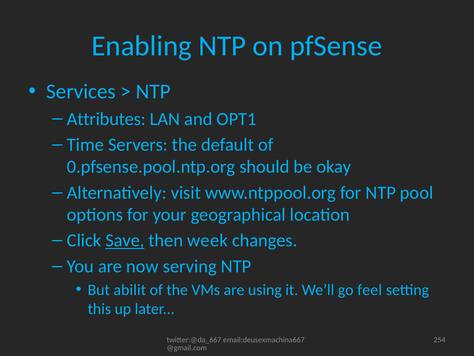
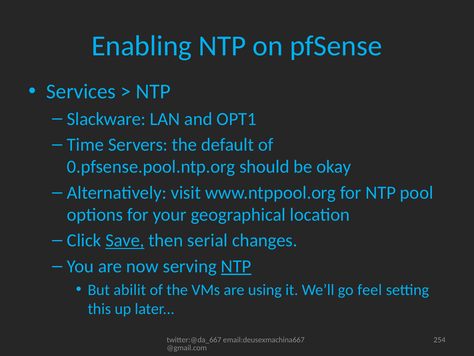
Attributes: Attributes -> Slackware (106, 119)
week: week -> serial (208, 240)
NTP underline: none -> present (236, 266)
